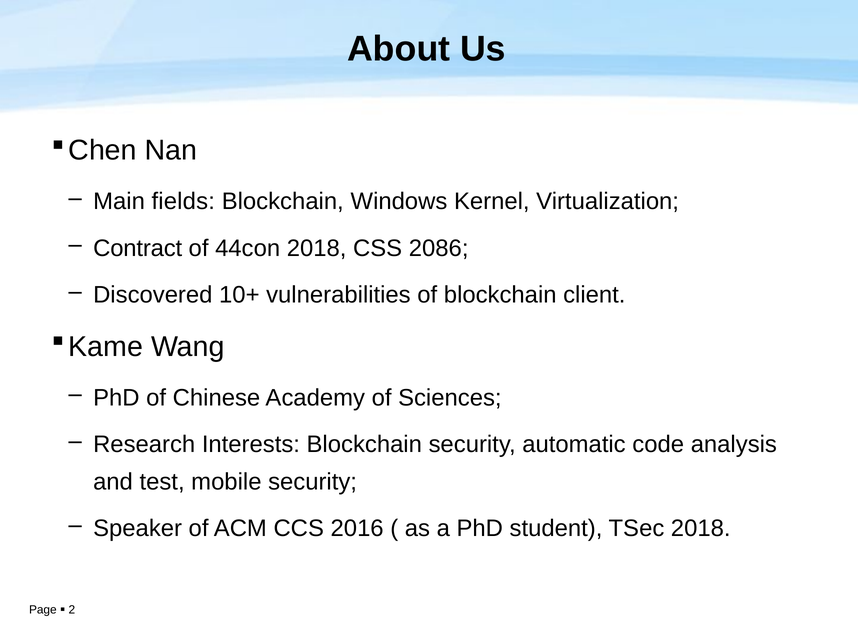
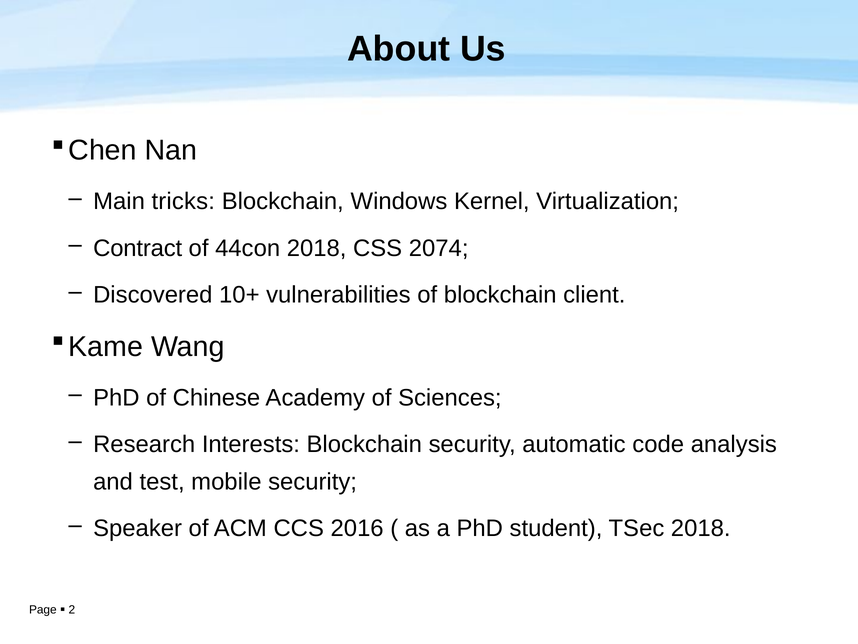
fields: fields -> tricks (183, 201)
2086: 2086 -> 2074 (439, 248)
